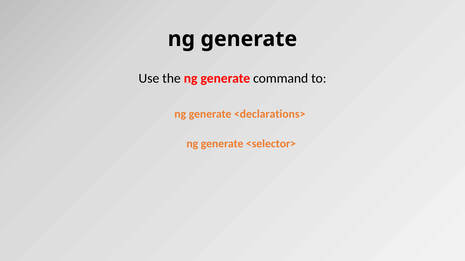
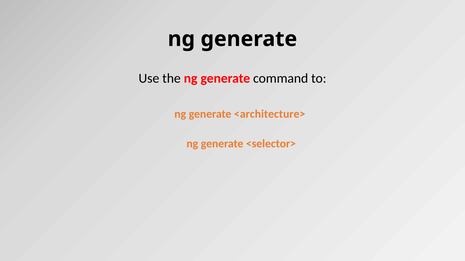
<declarations>: <declarations> -> <architecture> (270, 114)
